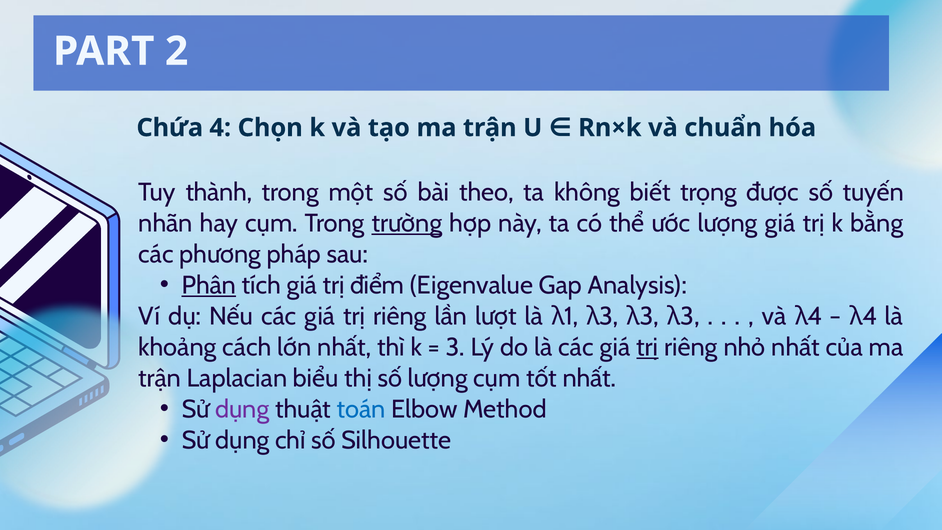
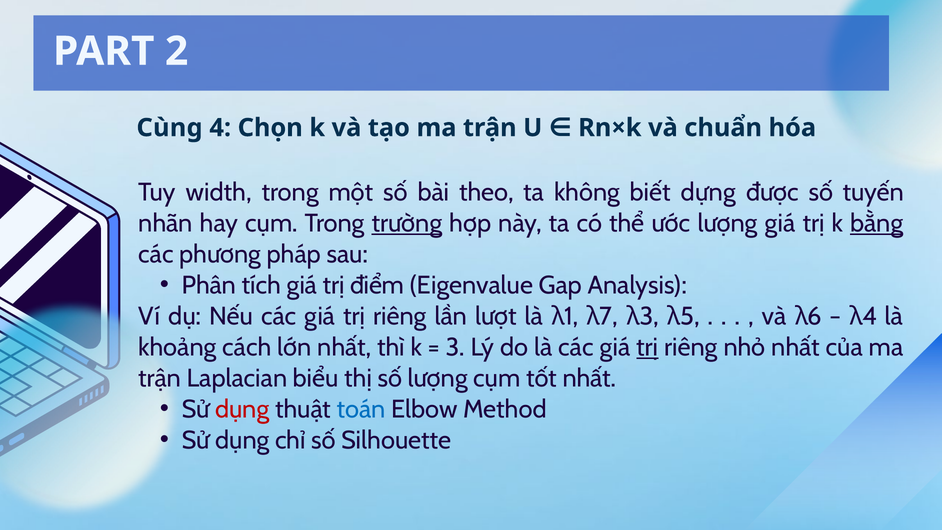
Chứa: Chứa -> Cùng (170, 128)
thành: thành -> width (219, 192)
trọng: trọng -> dựng (708, 192)
bằng underline: none -> present (877, 223)
Phân underline: present -> none (209, 285)
3: 3 -> 7 (609, 316)
3: 3 -> 5 (690, 316)
và 4: 4 -> 6 (815, 316)
dụng colour: purple -> red (242, 409)
